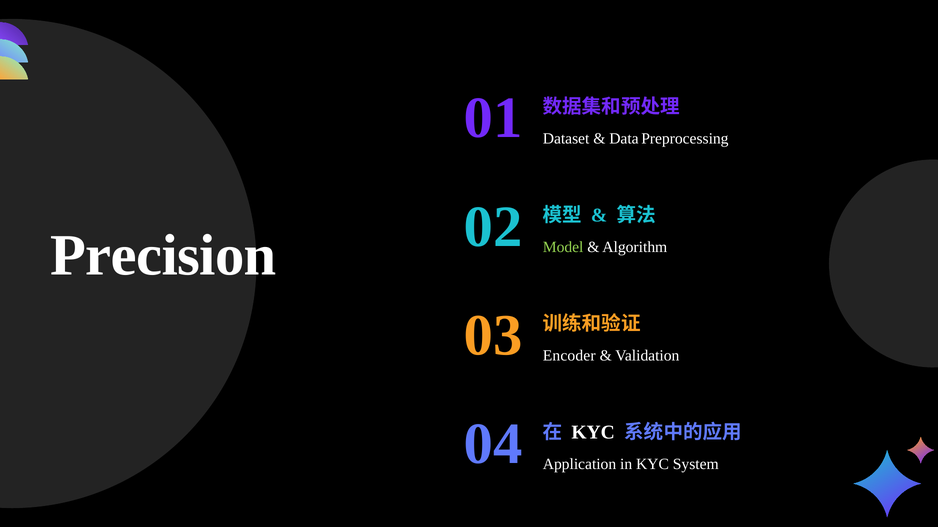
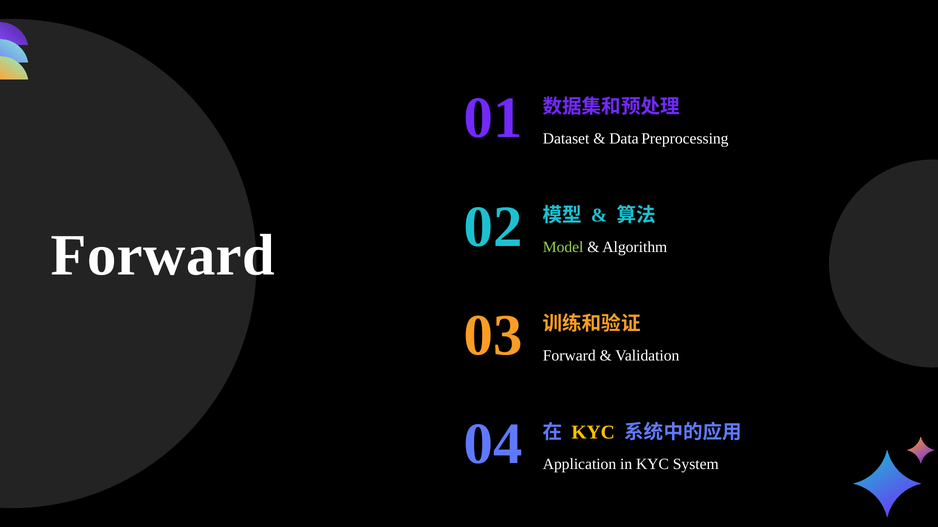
Precision: Precision -> Forward (163, 256)
03 Encoder: Encoder -> Forward (569, 356)
KYC colour: white -> yellow (593, 433)
